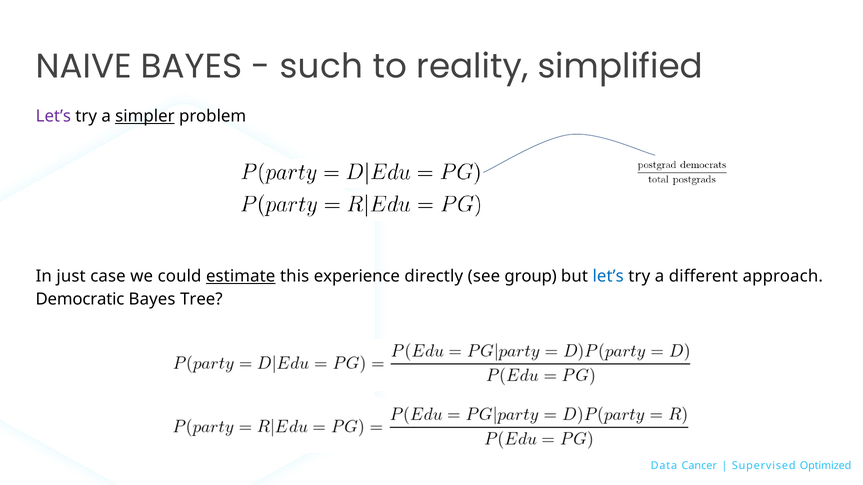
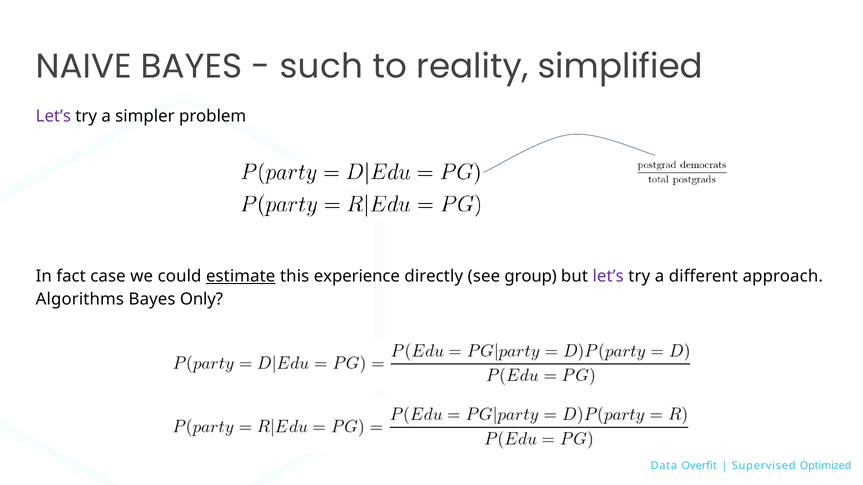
simpler underline: present -> none (145, 116)
just: just -> fact (71, 276)
let’s colour: blue -> purple (608, 276)
Democratic: Democratic -> Algorithms (80, 300)
Tree: Tree -> Only (201, 300)
Cancer: Cancer -> Overfit (699, 466)
